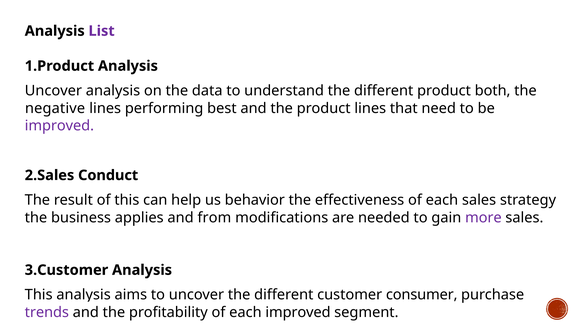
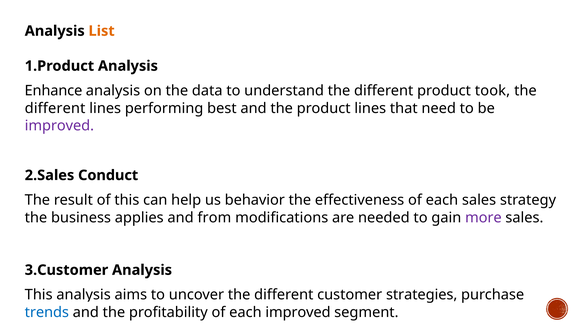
List colour: purple -> orange (102, 31)
Uncover: Uncover -> Enhance (53, 91)
both: both -> took (492, 91)
negative: negative -> different (55, 108)
consumer: consumer -> strategies (422, 295)
trends colour: purple -> blue (47, 313)
